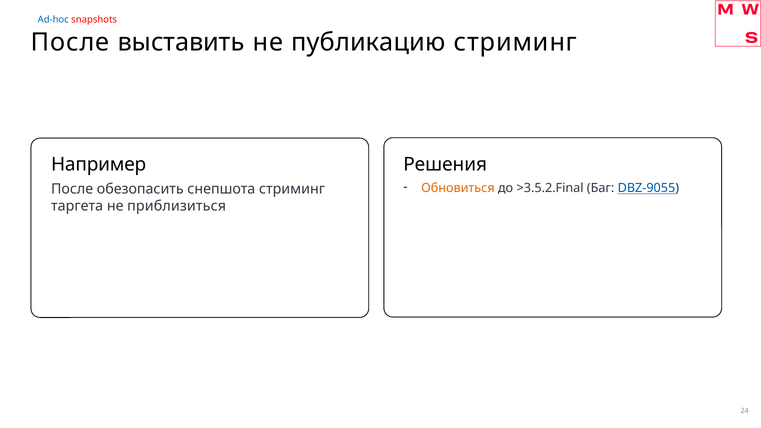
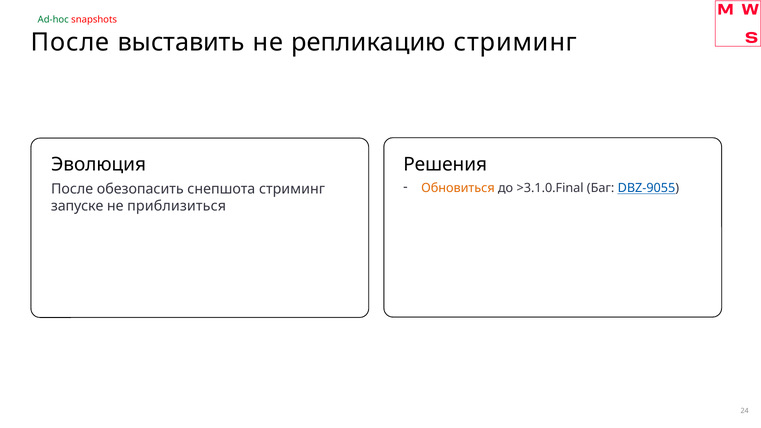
Ad-hoc colour: blue -> green (53, 20)
публикацию: публикацию -> репликацию (368, 42)
Например: Например -> Эволюция (99, 164)
>3.5.2.Final: >3.5.2.Final -> >3.1.0.Final (550, 188)
таргета: таргета -> запуске (77, 206)
